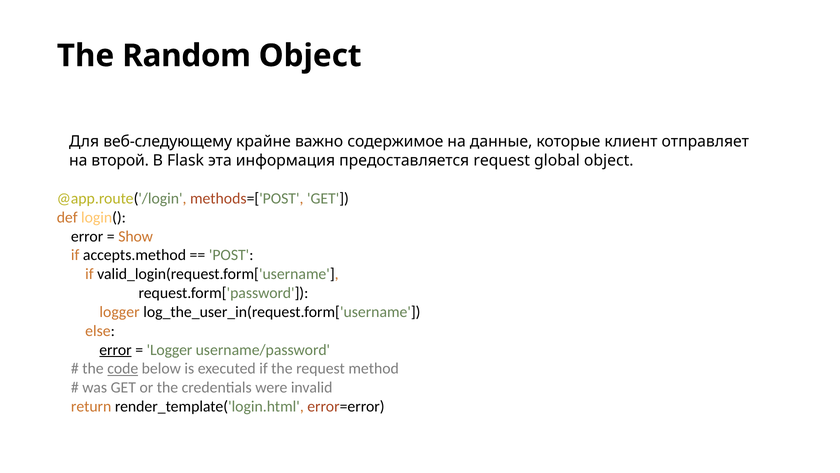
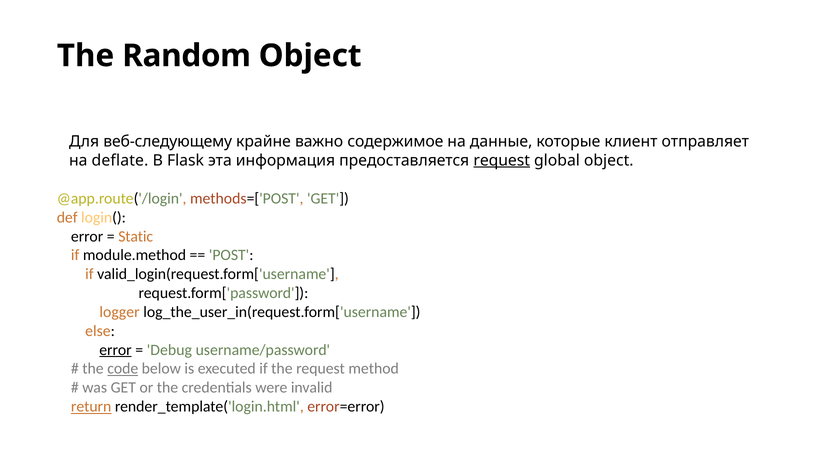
второй: второй -> deflate (120, 160)
request underline: none -> present (502, 160)
Show: Show -> Static (136, 236)
accepts.method: accepts.method -> module.method (134, 255)
Logger: Logger -> Debug (169, 349)
return underline: none -> present (91, 406)
